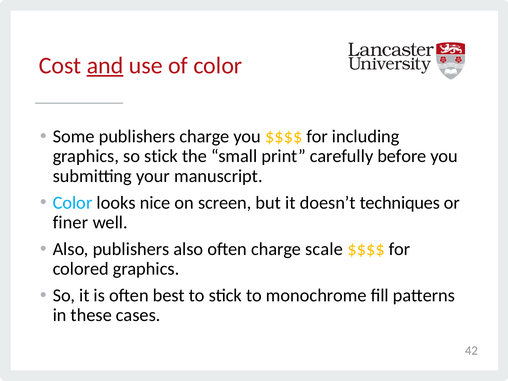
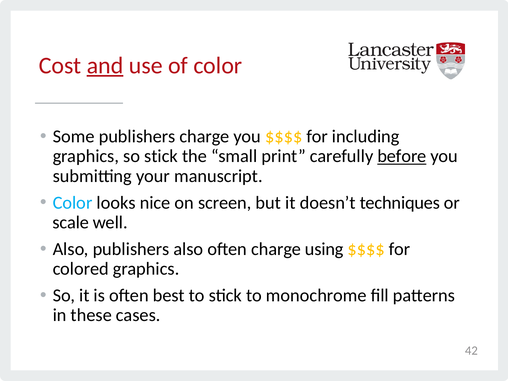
before underline: none -> present (402, 156)
finer: finer -> scale (71, 222)
scale: scale -> using (324, 249)
